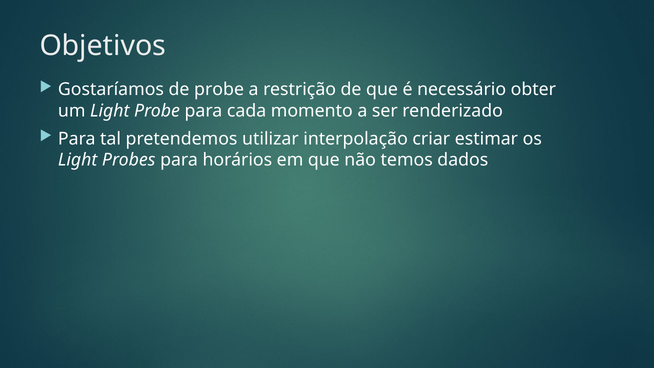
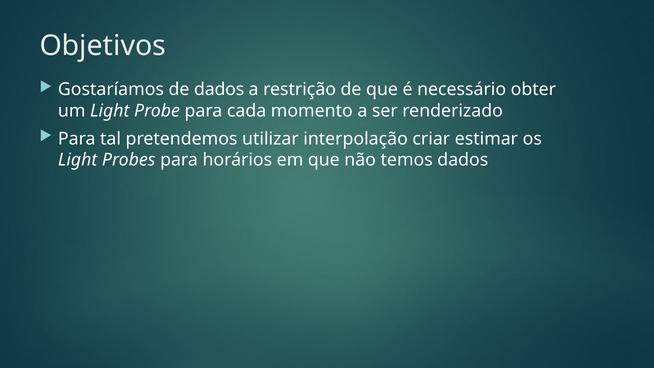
de probe: probe -> dados (219, 89)
